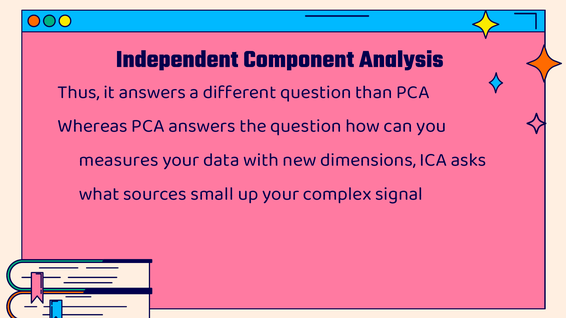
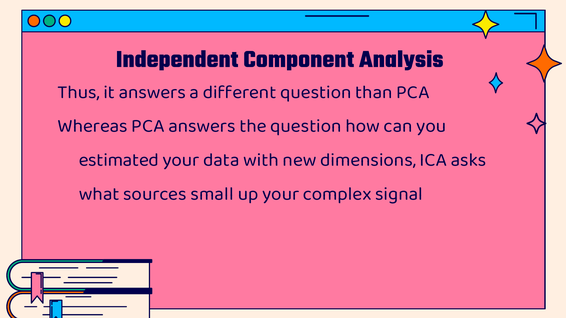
measures: measures -> estimated (119, 160)
